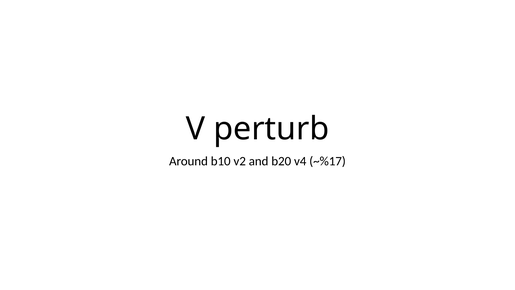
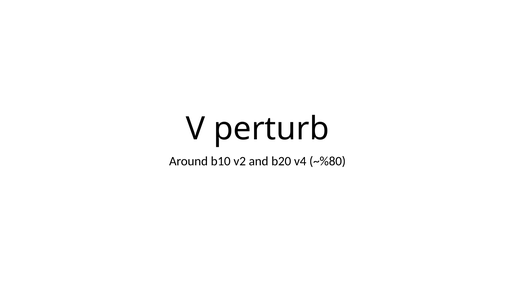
~%17: ~%17 -> ~%80 (328, 161)
